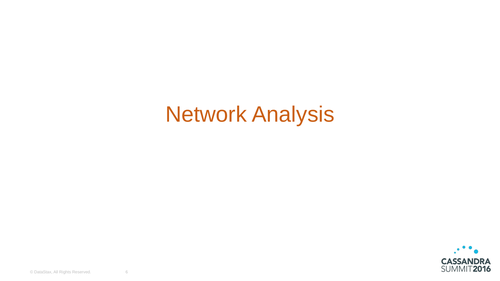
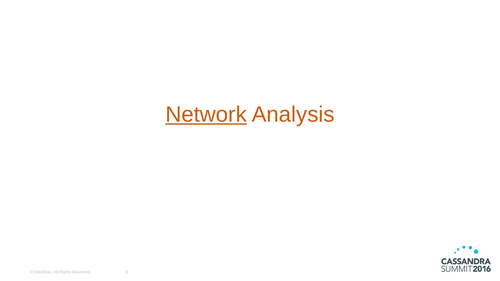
Network underline: none -> present (206, 115)
